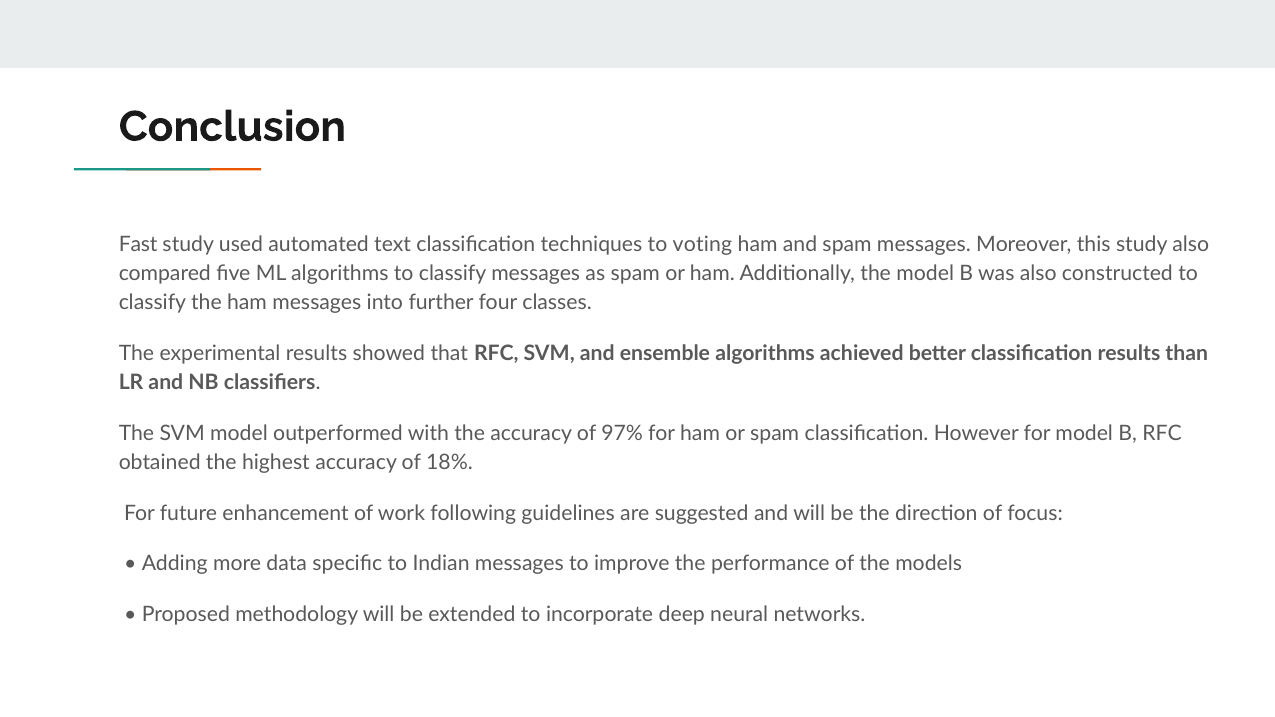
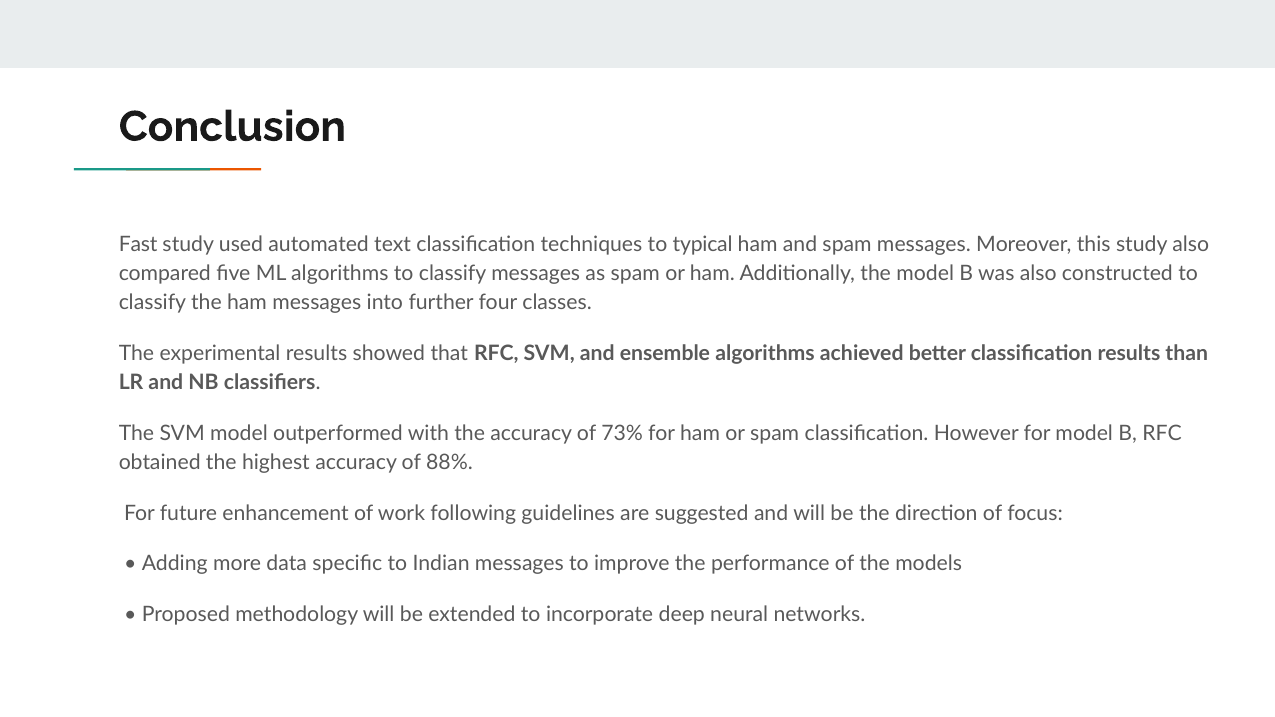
voting: voting -> typical (703, 244)
97%: 97% -> 73% (622, 433)
18%: 18% -> 88% (449, 463)
